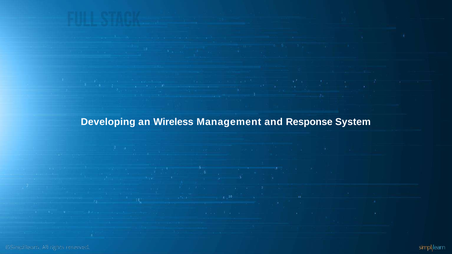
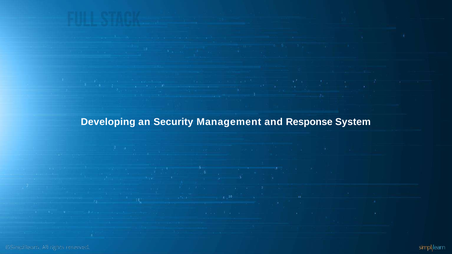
Wireless: Wireless -> Security (173, 122)
